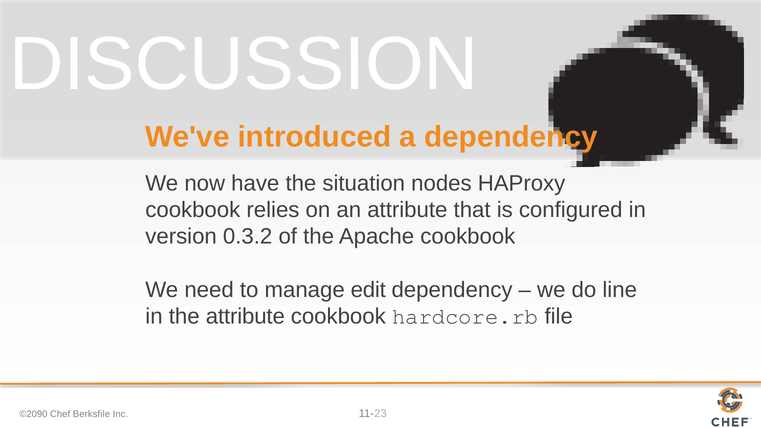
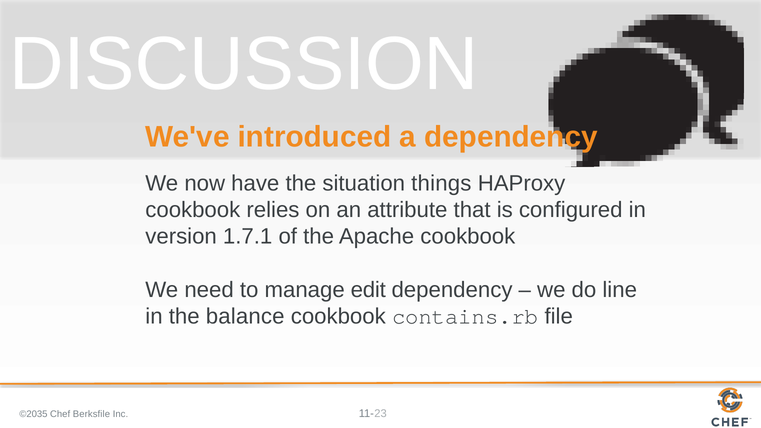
nodes: nodes -> things (441, 183)
0.3.2: 0.3.2 -> 1.7.1 (248, 237)
the attribute: attribute -> balance (245, 317)
hardcore.rb: hardcore.rb -> contains.rb (465, 317)
©2090: ©2090 -> ©2035 (33, 414)
